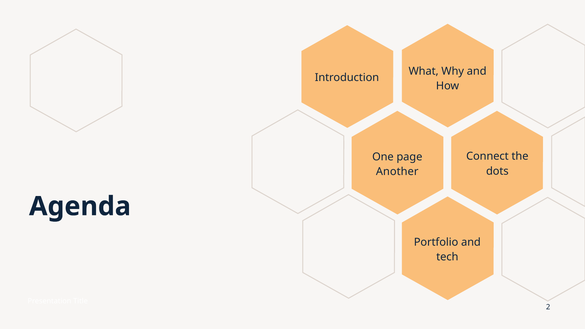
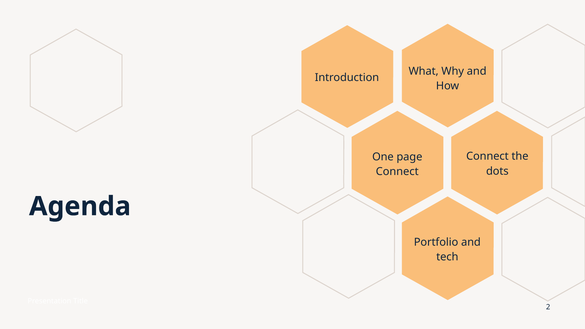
Another: Another -> Connect (397, 172)
